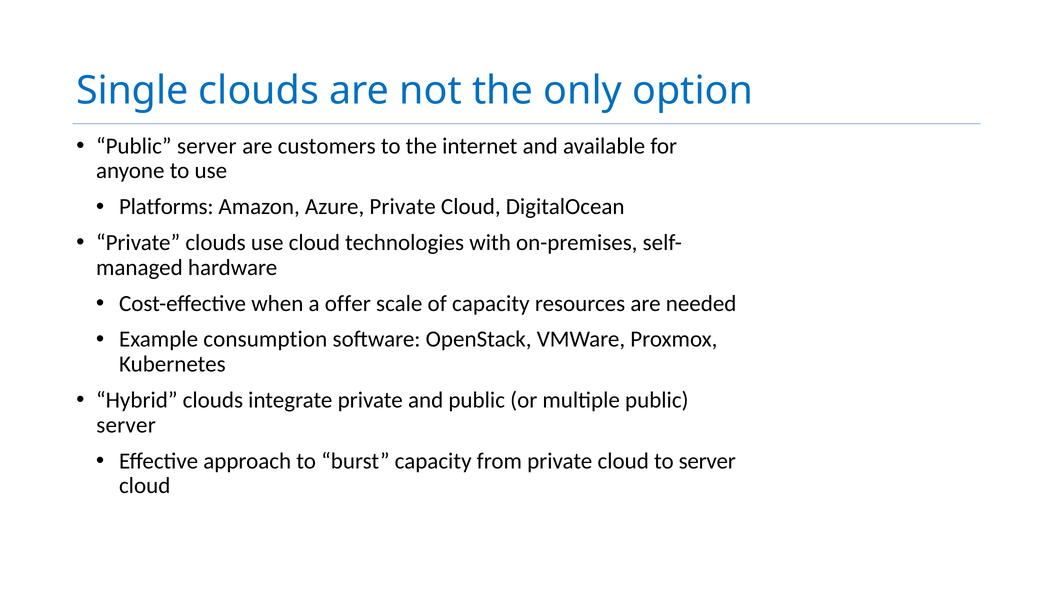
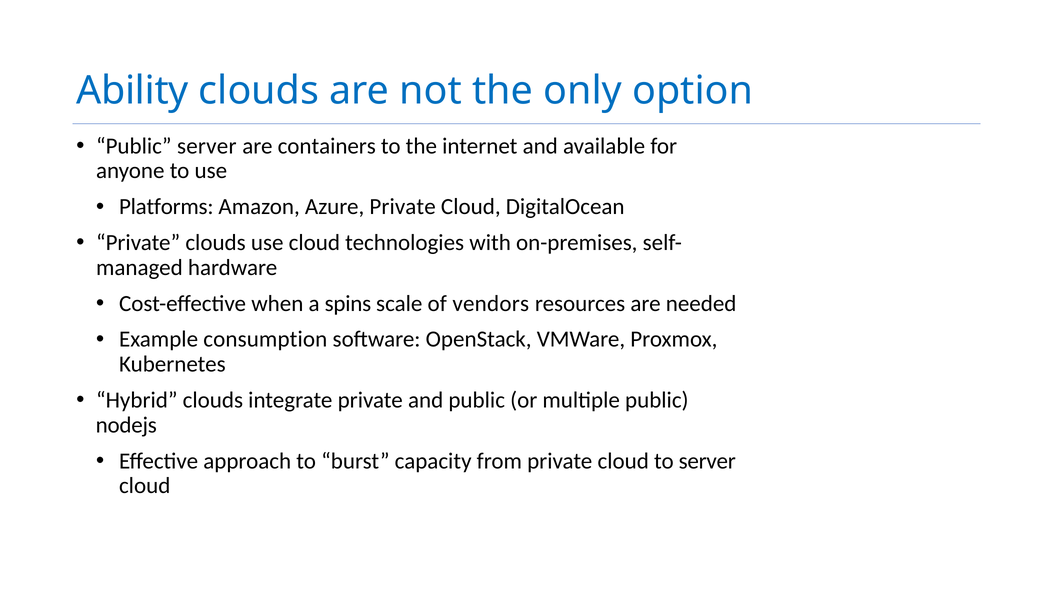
Single: Single -> Ability (132, 91)
customers: customers -> containers (327, 146)
offer: offer -> spins (348, 303)
of capacity: capacity -> vendors (491, 303)
server: server -> nodejs (126, 425)
